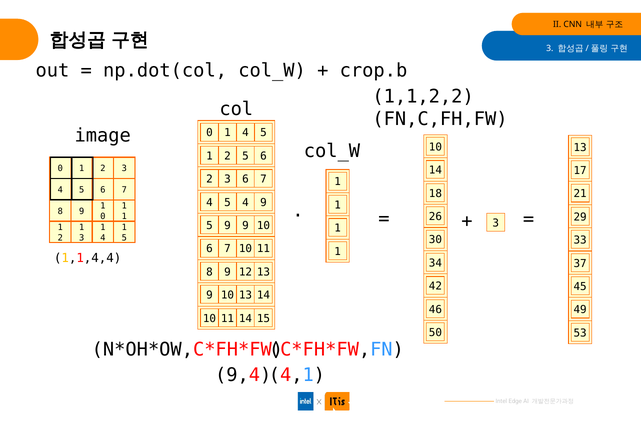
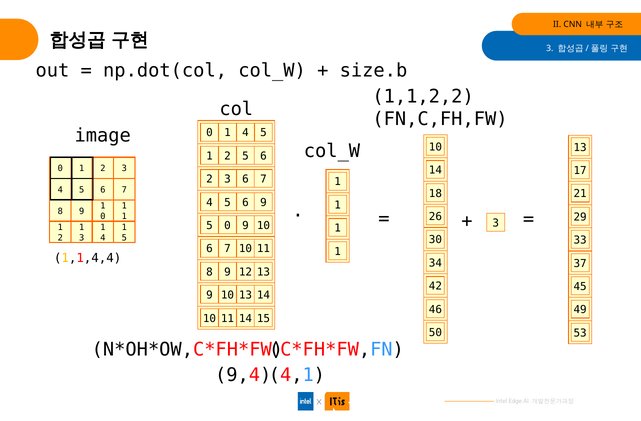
crop.b: crop.b -> size.b (373, 70)
4: 4 -> 6 (245, 202)
5 9: 9 -> 0 (227, 226)
